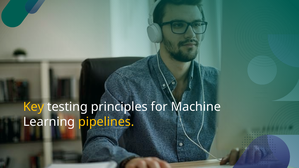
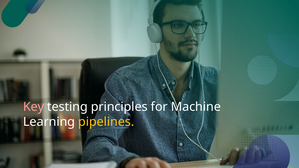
Key colour: yellow -> pink (34, 107)
